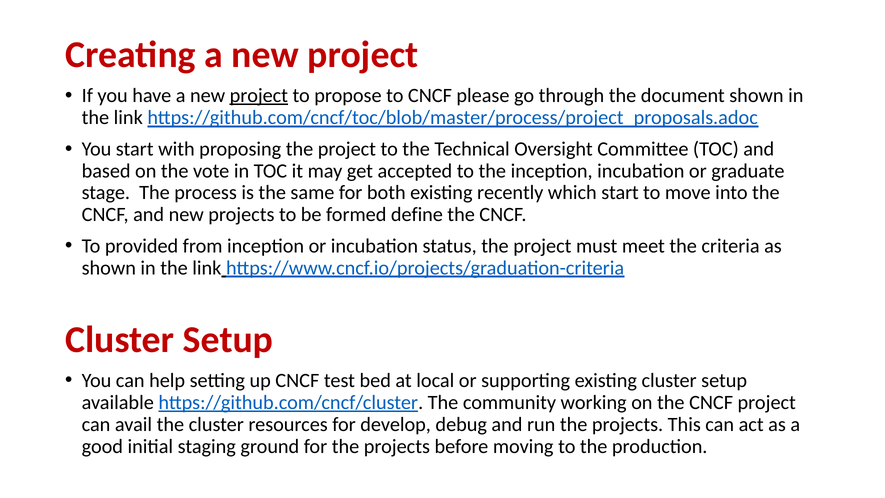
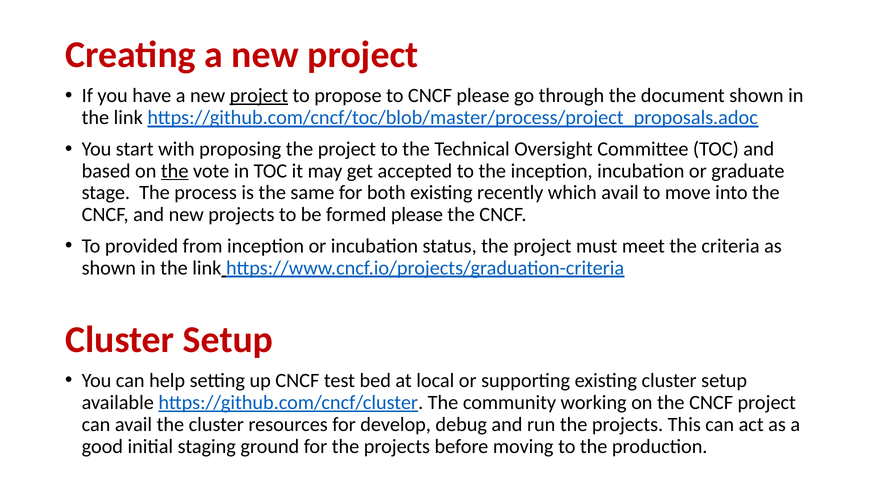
the underline: none -> present (175, 171)
which start: start -> avail (620, 193)
formed define: define -> please (417, 215)
